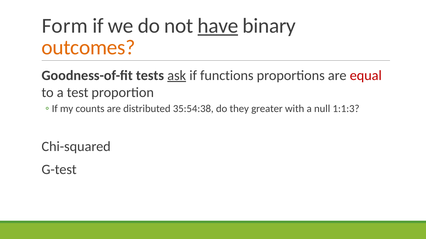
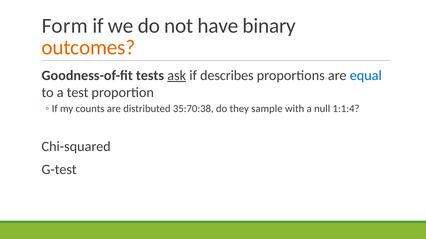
have underline: present -> none (218, 26)
functions: functions -> describes (227, 76)
equal colour: red -> blue (366, 76)
35:54:38: 35:54:38 -> 35:70:38 (193, 109)
greater: greater -> sample (267, 109)
1:1:3: 1:1:3 -> 1:1:4 (346, 109)
